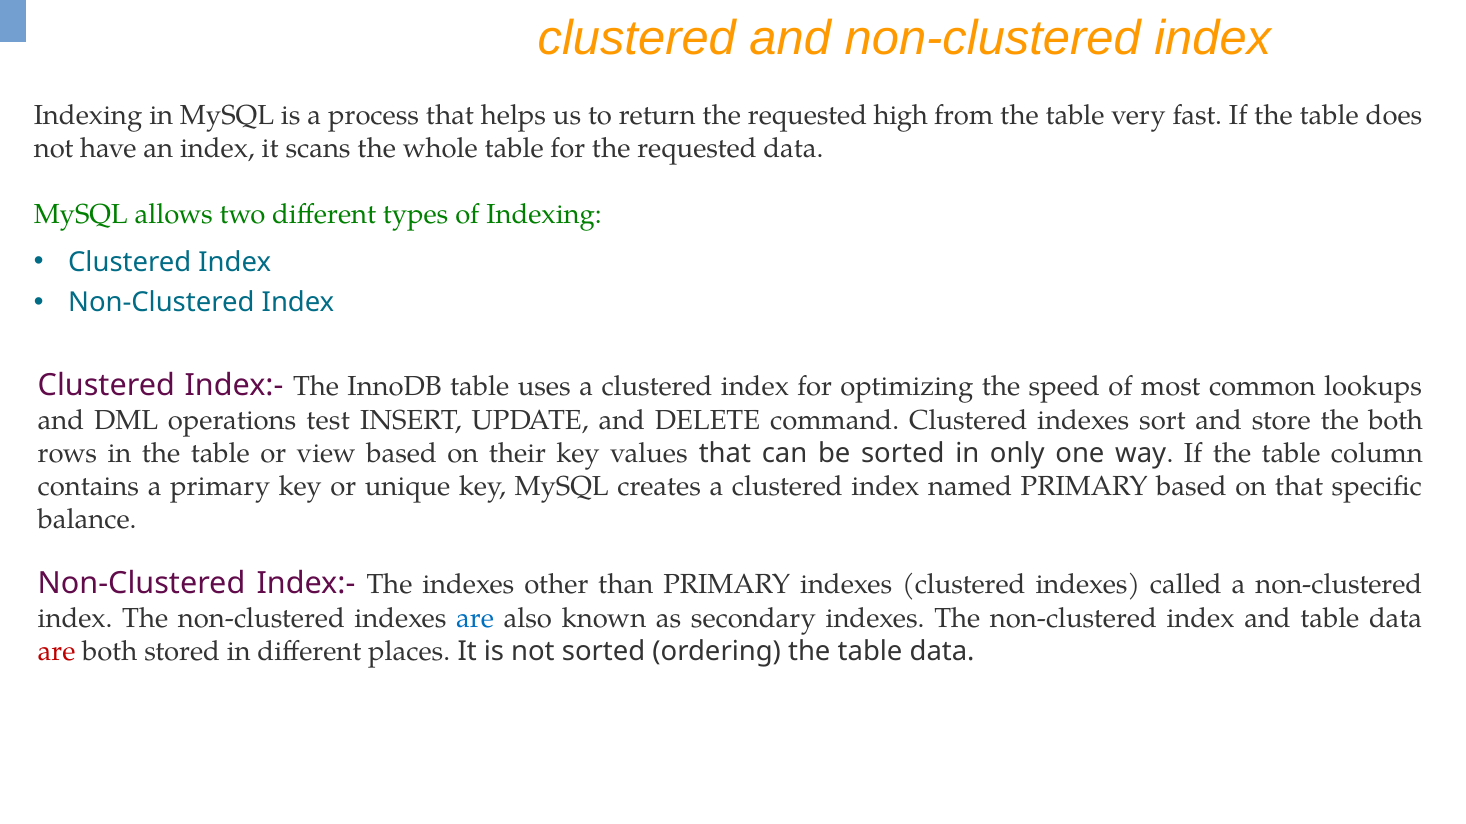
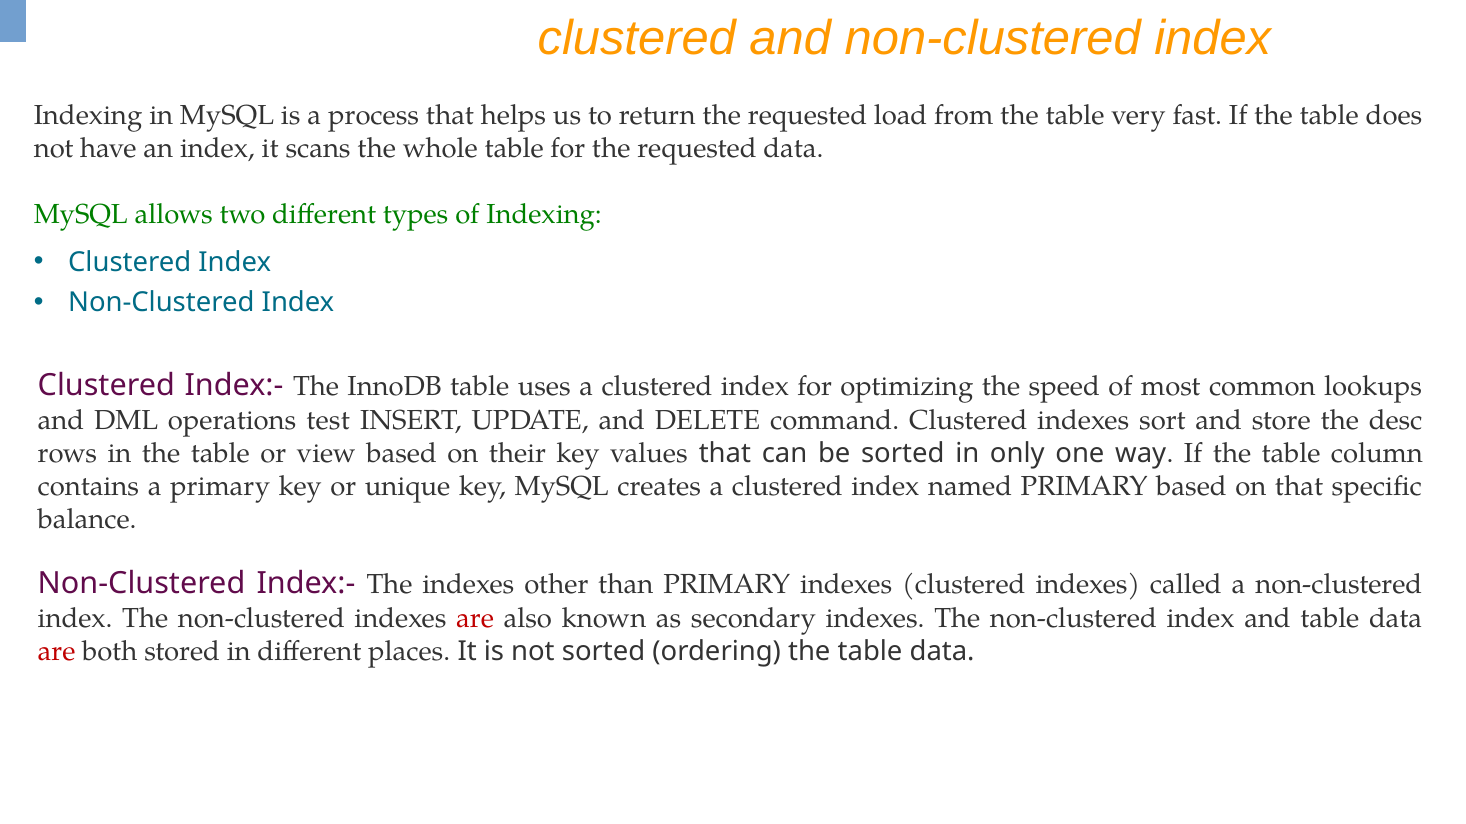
high: high -> load (901, 116)
the both: both -> desc (1396, 421)
are colour: blue -> red (475, 619)
